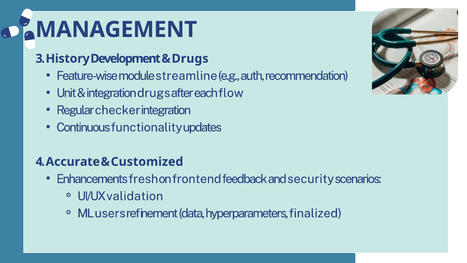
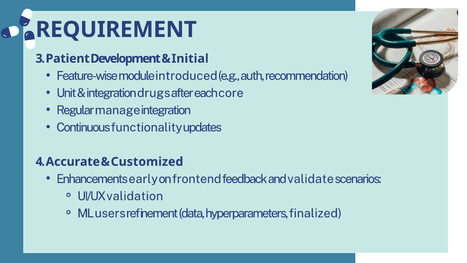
MANAGEMENT: MANAGEMENT -> REQUIREMENT (116, 30)
History: History -> Patient (68, 59)
Drugs: Drugs -> Initial (190, 59)
streamline: streamline -> introduced (186, 76)
flow: flow -> core (231, 93)
checker: checker -> manage (118, 110)
fresh: fresh -> early (143, 179)
security: security -> validate (311, 179)
